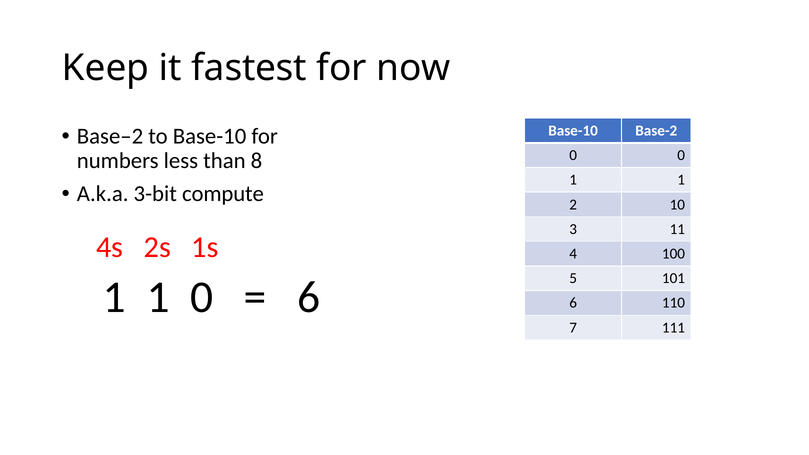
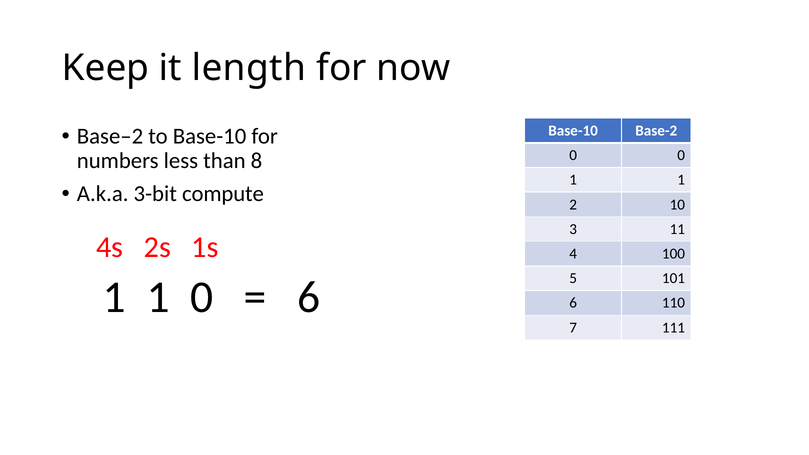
fastest: fastest -> length (249, 68)
